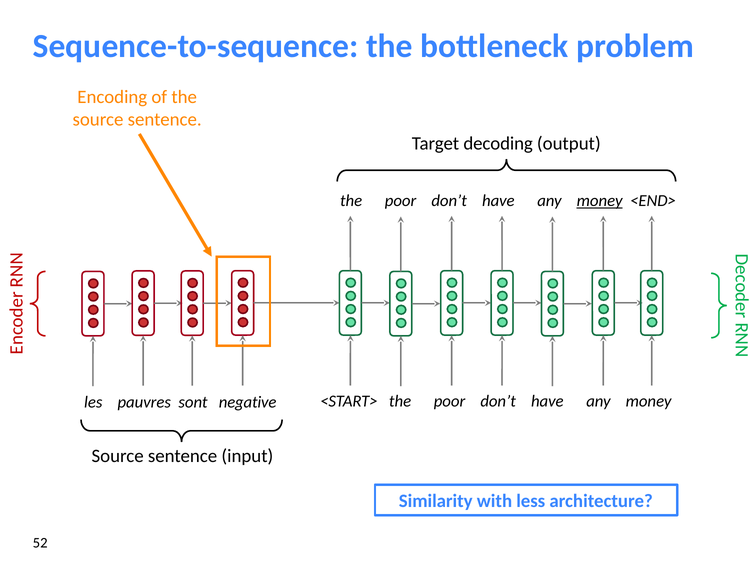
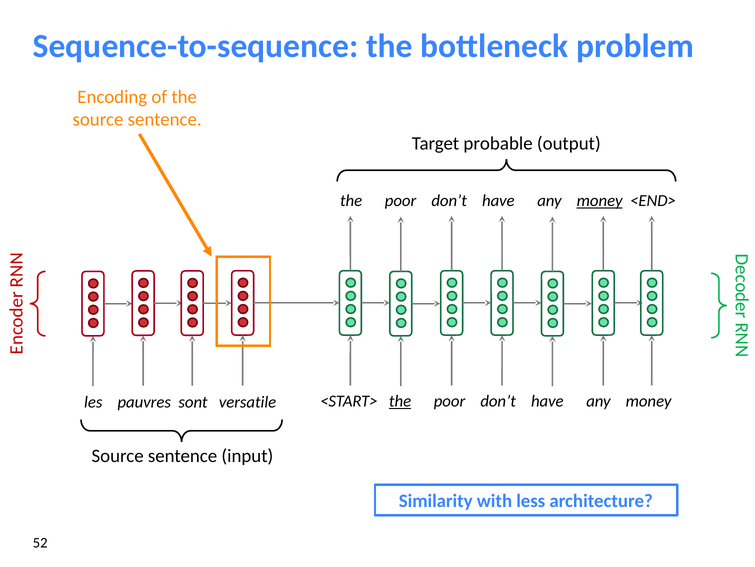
decoding: decoding -> probable (498, 143)
the underline: none -> present (400, 401)
negative: negative -> versatile (248, 402)
